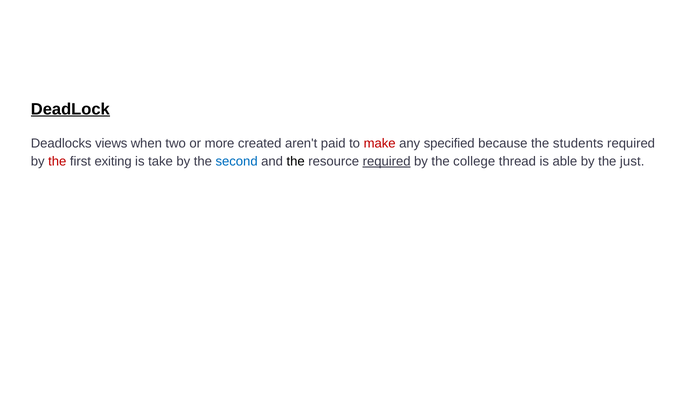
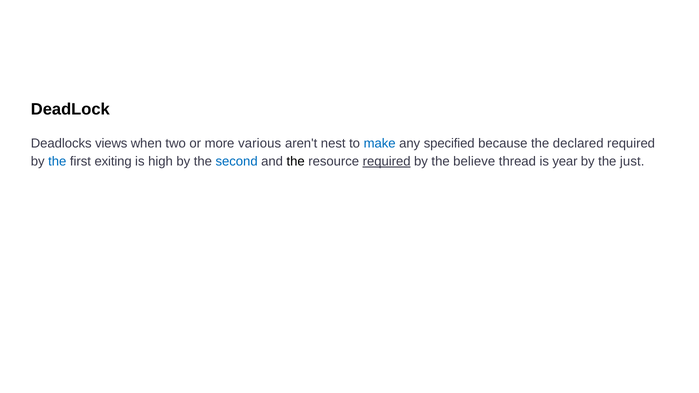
DeadLock underline: present -> none (70, 109)
created: created -> various (260, 144)
paid: paid -> nest (333, 144)
make colour: red -> blue (380, 144)
students: students -> declared (578, 144)
the colour: red -> blue (57, 162)
take: take -> high (160, 162)
college: college -> believe (474, 162)
able: able -> year (565, 162)
